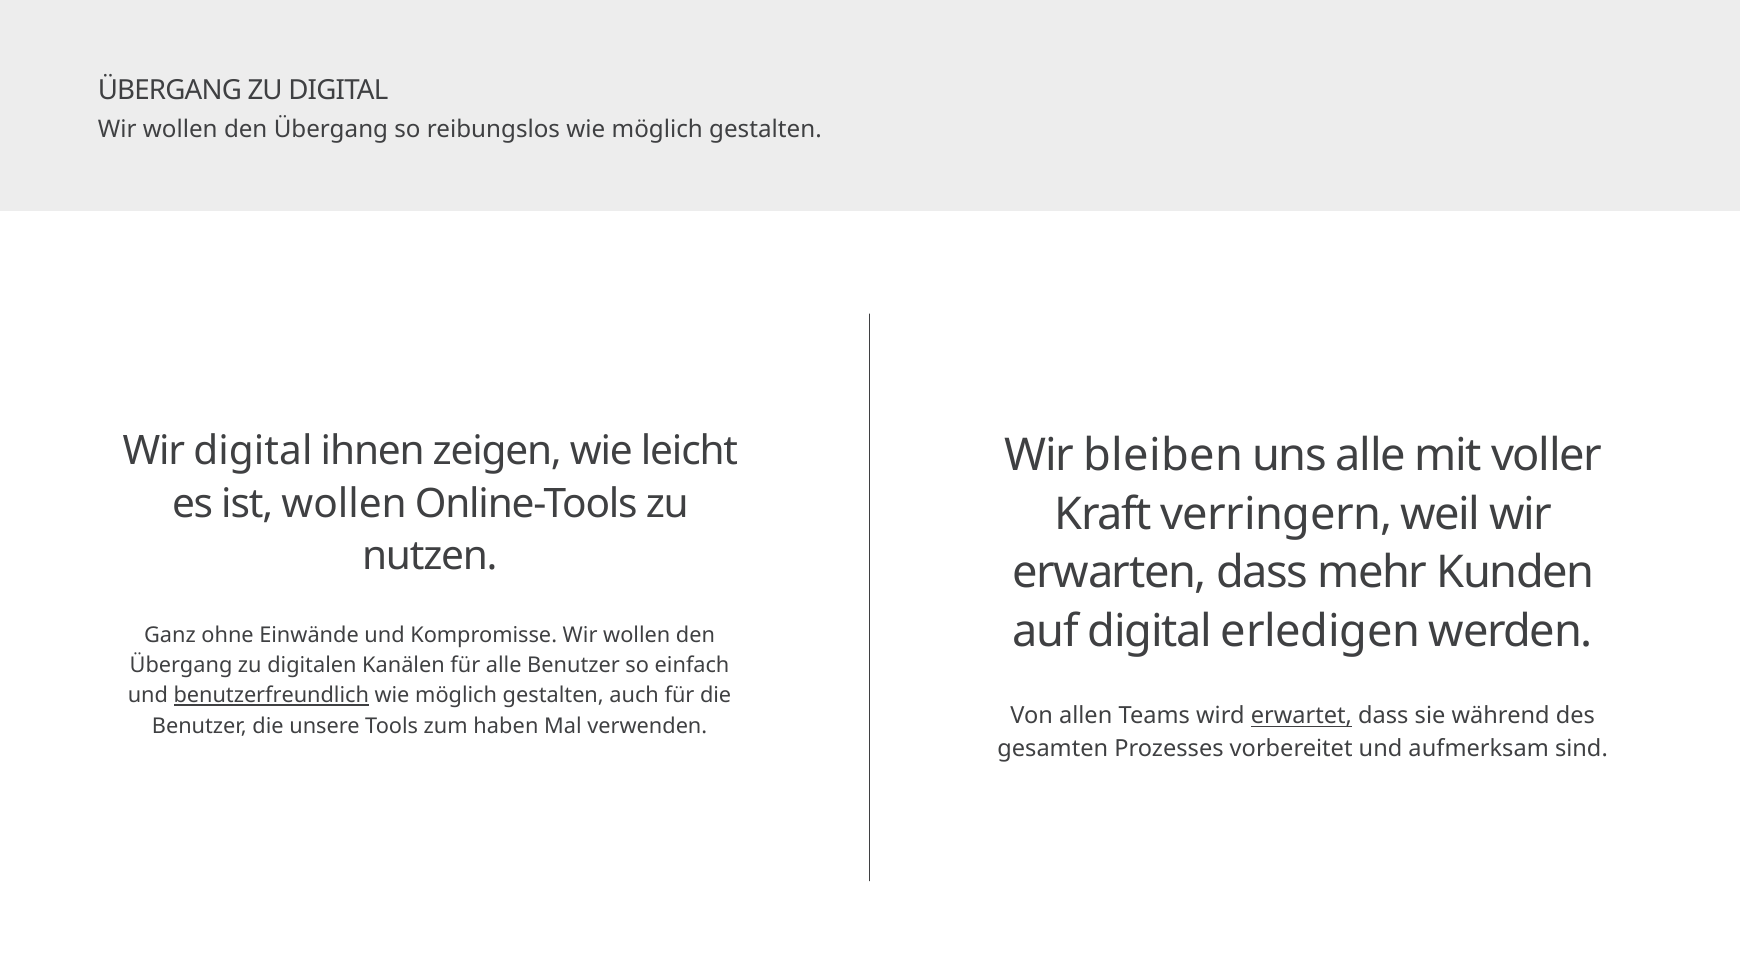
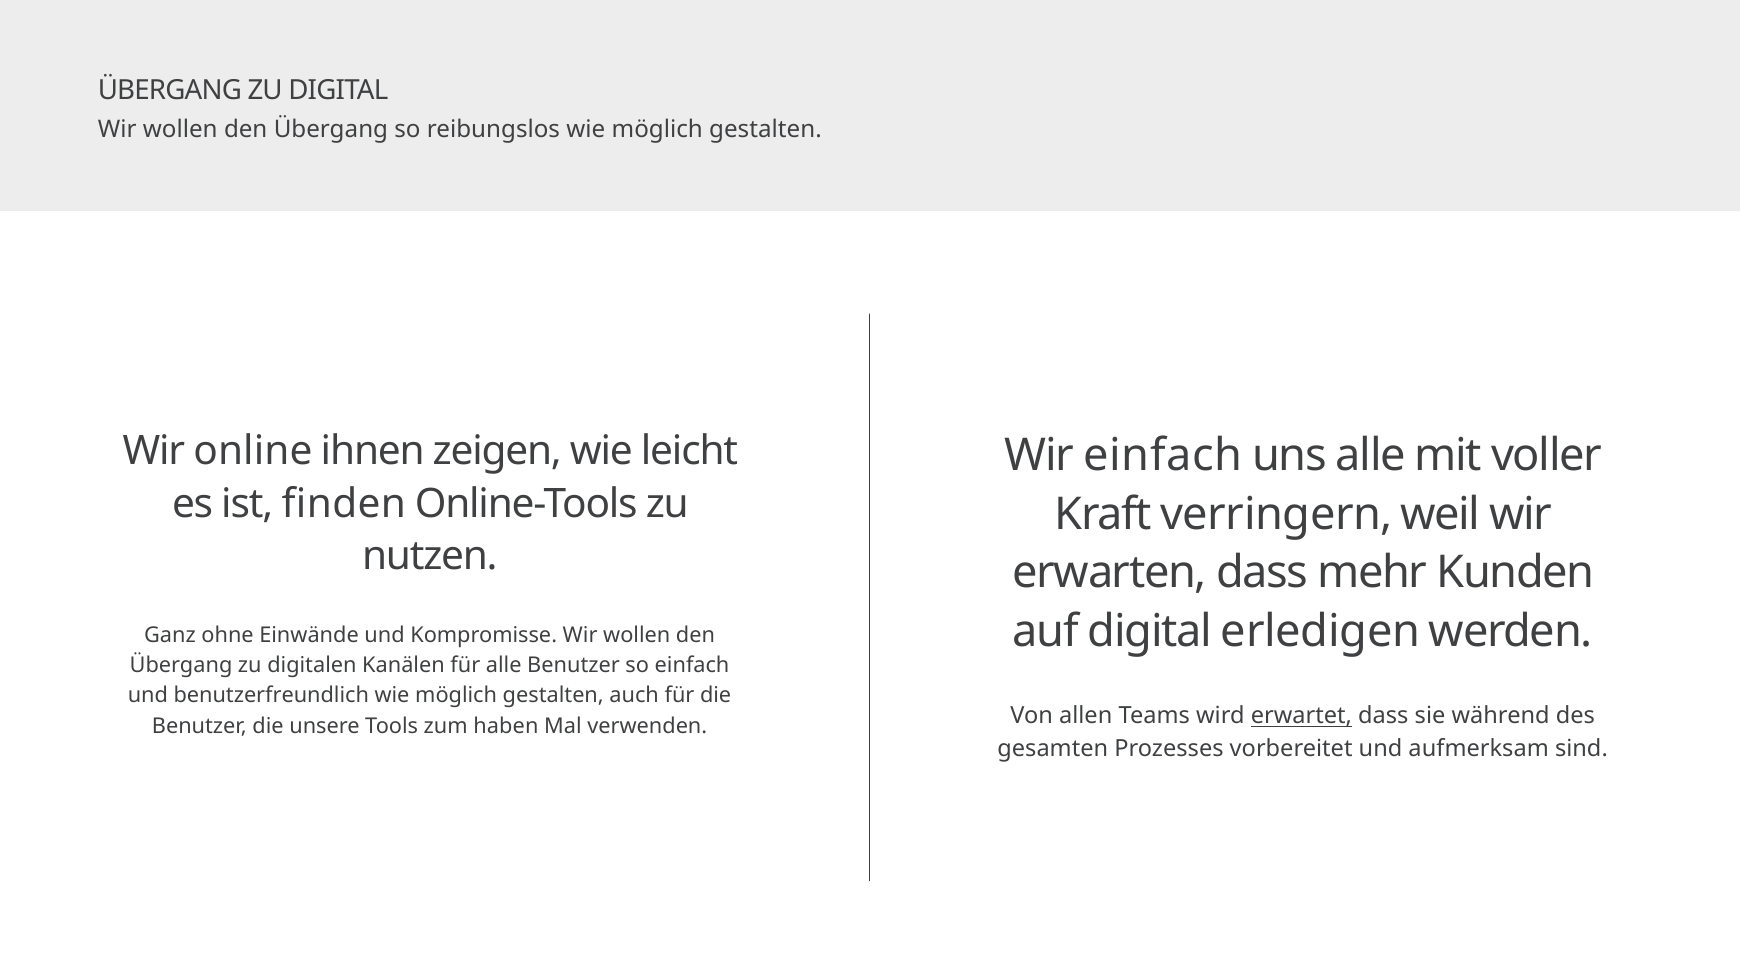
Wir digital: digital -> online (253, 451)
Wir bleiben: bleiben -> einfach (1163, 455)
ist wollen: wollen -> finden (344, 504)
benutzerfreundlich underline: present -> none (271, 696)
